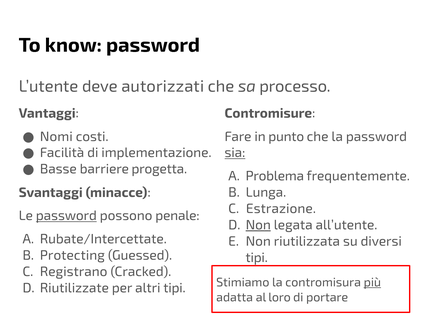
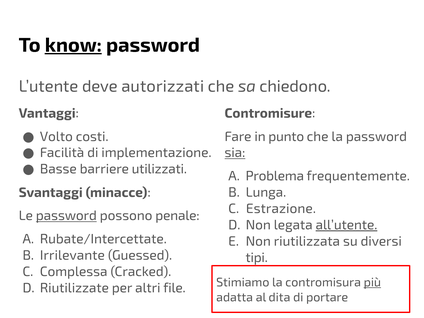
know underline: none -> present (73, 45)
processo: processo -> chiedono (295, 87)
Nomi: Nomi -> Volto (56, 137)
progetta: progetta -> utilizzati (159, 169)
Non underline: present -> none (258, 225)
all’utente underline: none -> present (347, 225)
Protecting: Protecting -> Irrilevante (72, 255)
Registrano: Registrano -> Complessa (74, 272)
altri tipi: tipi -> file (174, 288)
loro: loro -> dita (279, 297)
